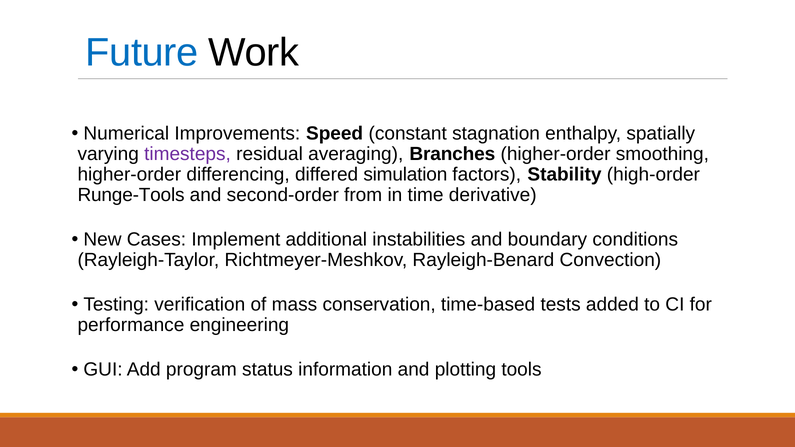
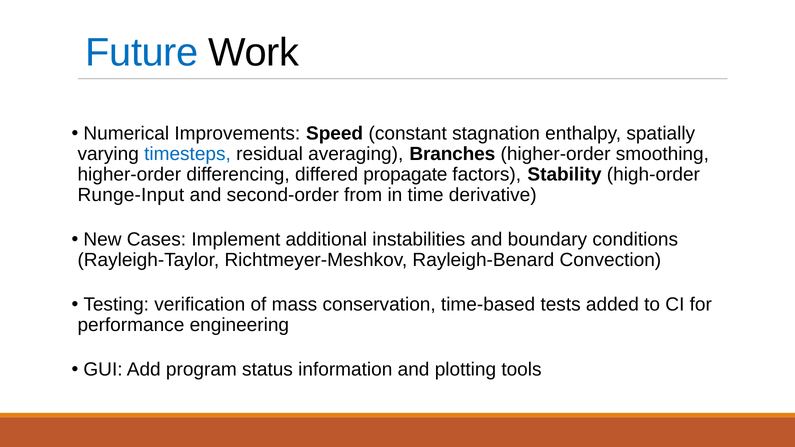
timesteps colour: purple -> blue (188, 154)
simulation: simulation -> propagate (405, 175)
Runge-Tools: Runge-Tools -> Runge-Input (131, 195)
